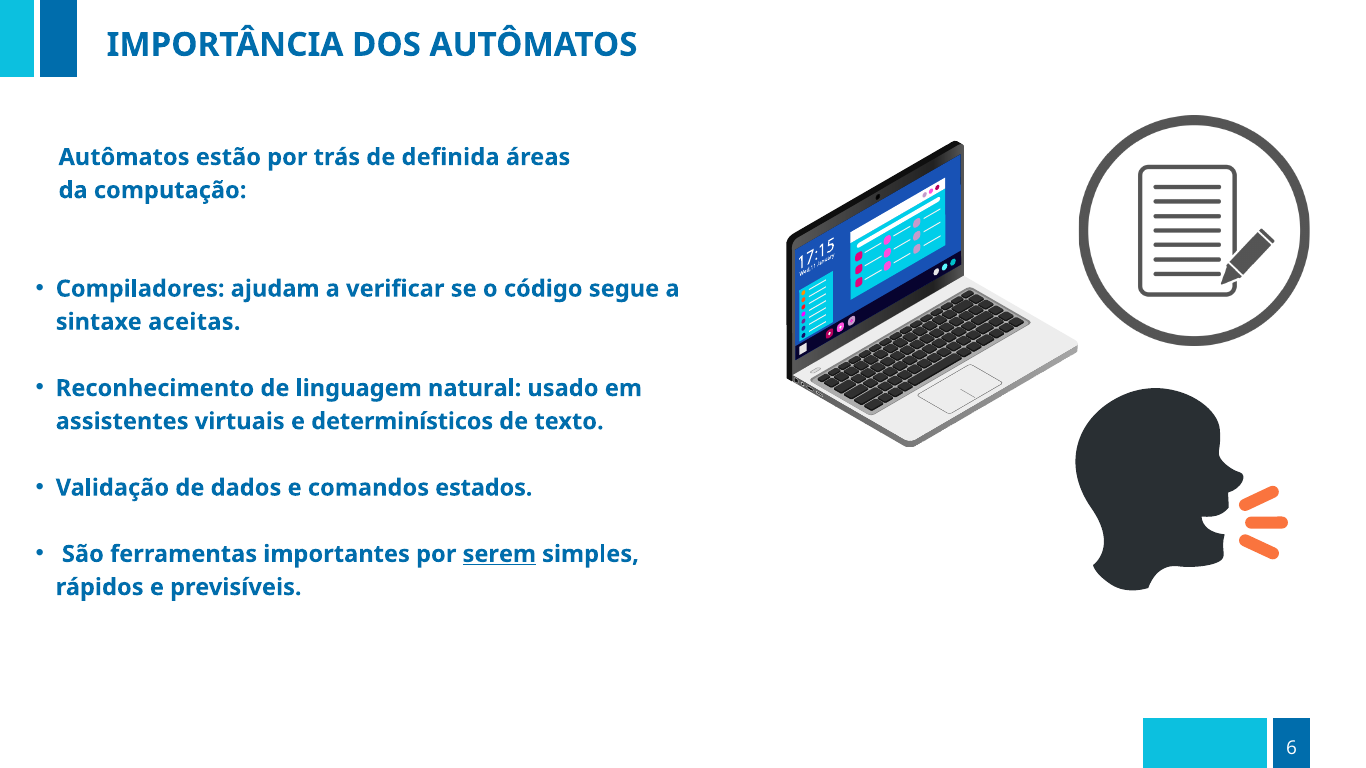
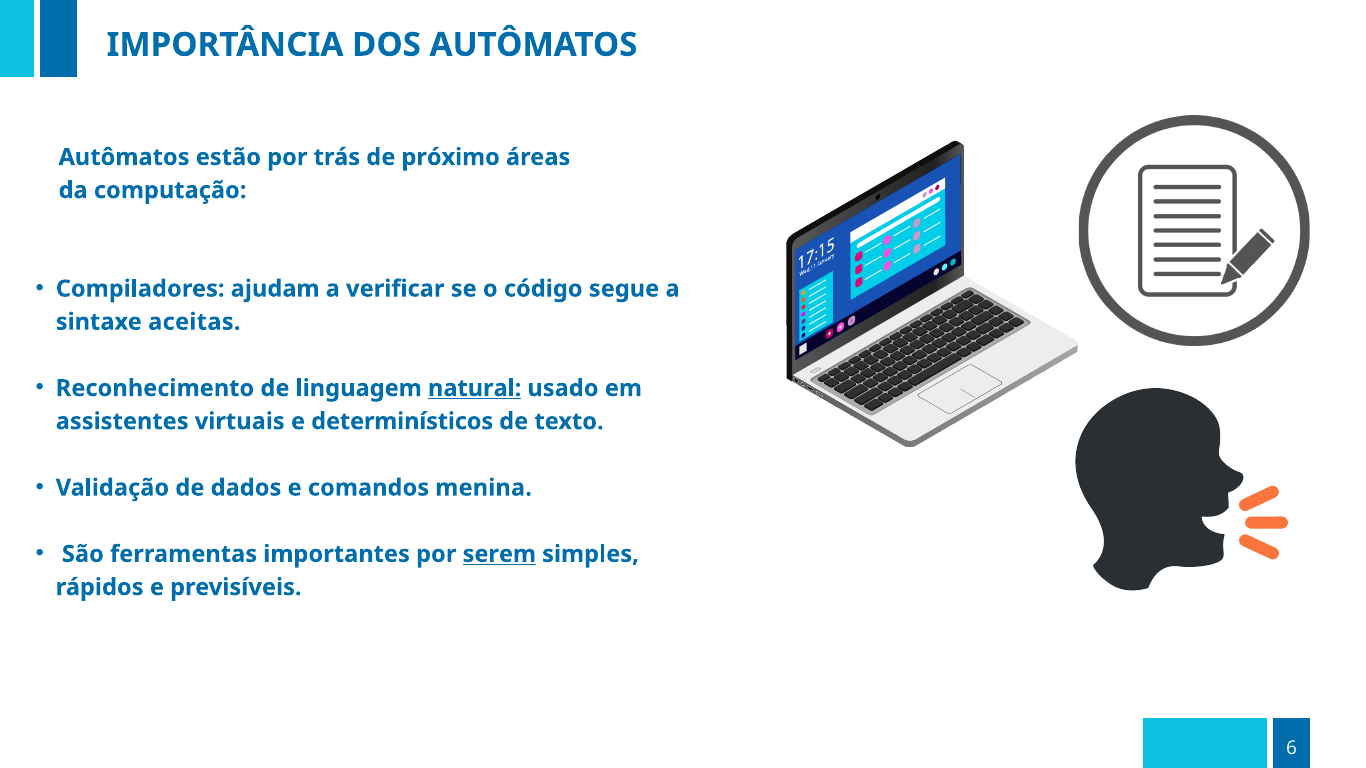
definida: definida -> próximo (451, 157)
natural underline: none -> present (475, 388)
estados: estados -> menina (484, 488)
